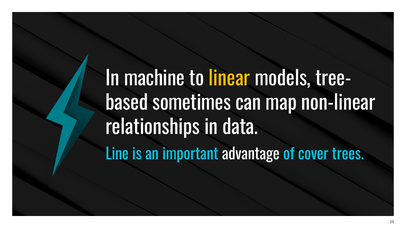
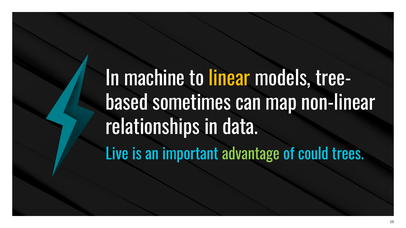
Line: Line -> Live (117, 155)
advantage colour: white -> light green (251, 155)
cover: cover -> could (313, 155)
